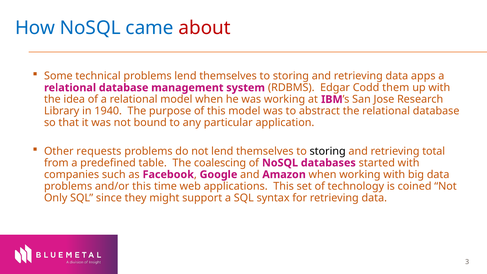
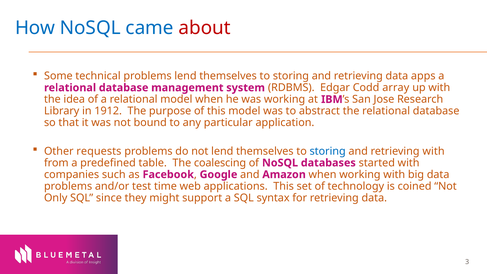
them: them -> array (396, 88)
1940: 1940 -> 1912 (108, 111)
storing colour: black -> blue (328, 151)
retrieving total: total -> with (434, 151)
and/or this: this -> test (142, 186)
